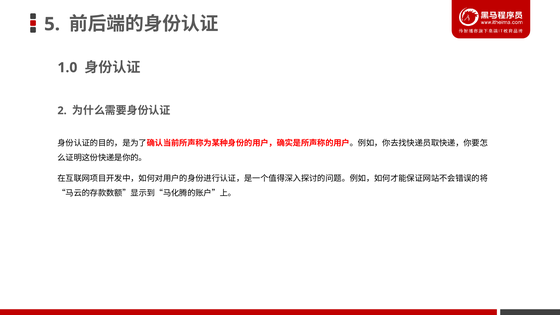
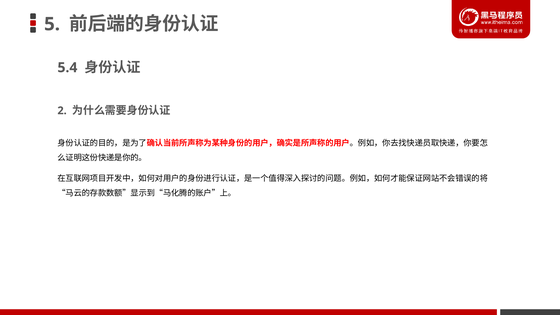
1.0: 1.0 -> 5.4 (67, 68)
